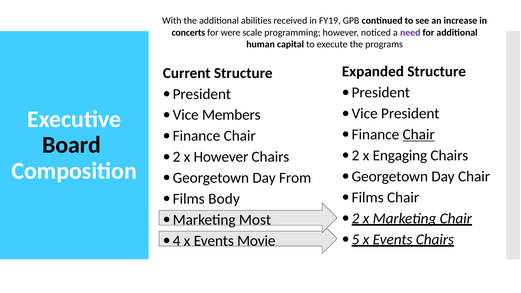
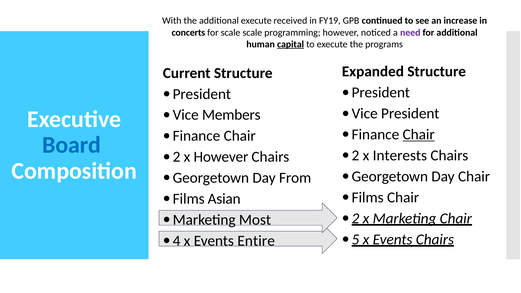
additional abilities: abilities -> execute (256, 21)
for were: were -> scale (231, 32)
capital underline: none -> present (291, 44)
Board colour: black -> blue (72, 145)
Engaging: Engaging -> Interests (400, 155)
Body: Body -> Asian (224, 199)
Movie: Movie -> Entire (256, 241)
